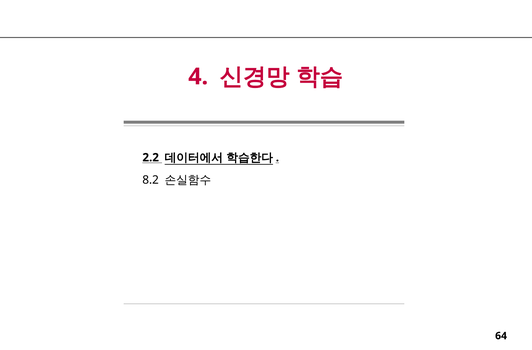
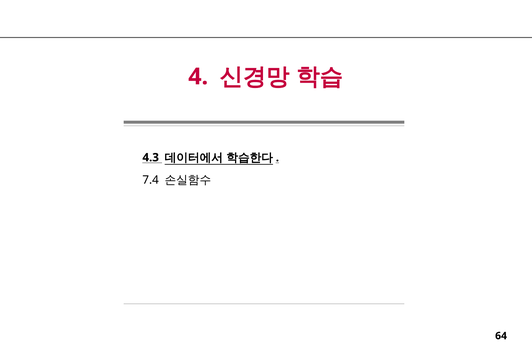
2.2: 2.2 -> 4.3 (151, 157)
8.2: 8.2 -> 7.4 (151, 180)
